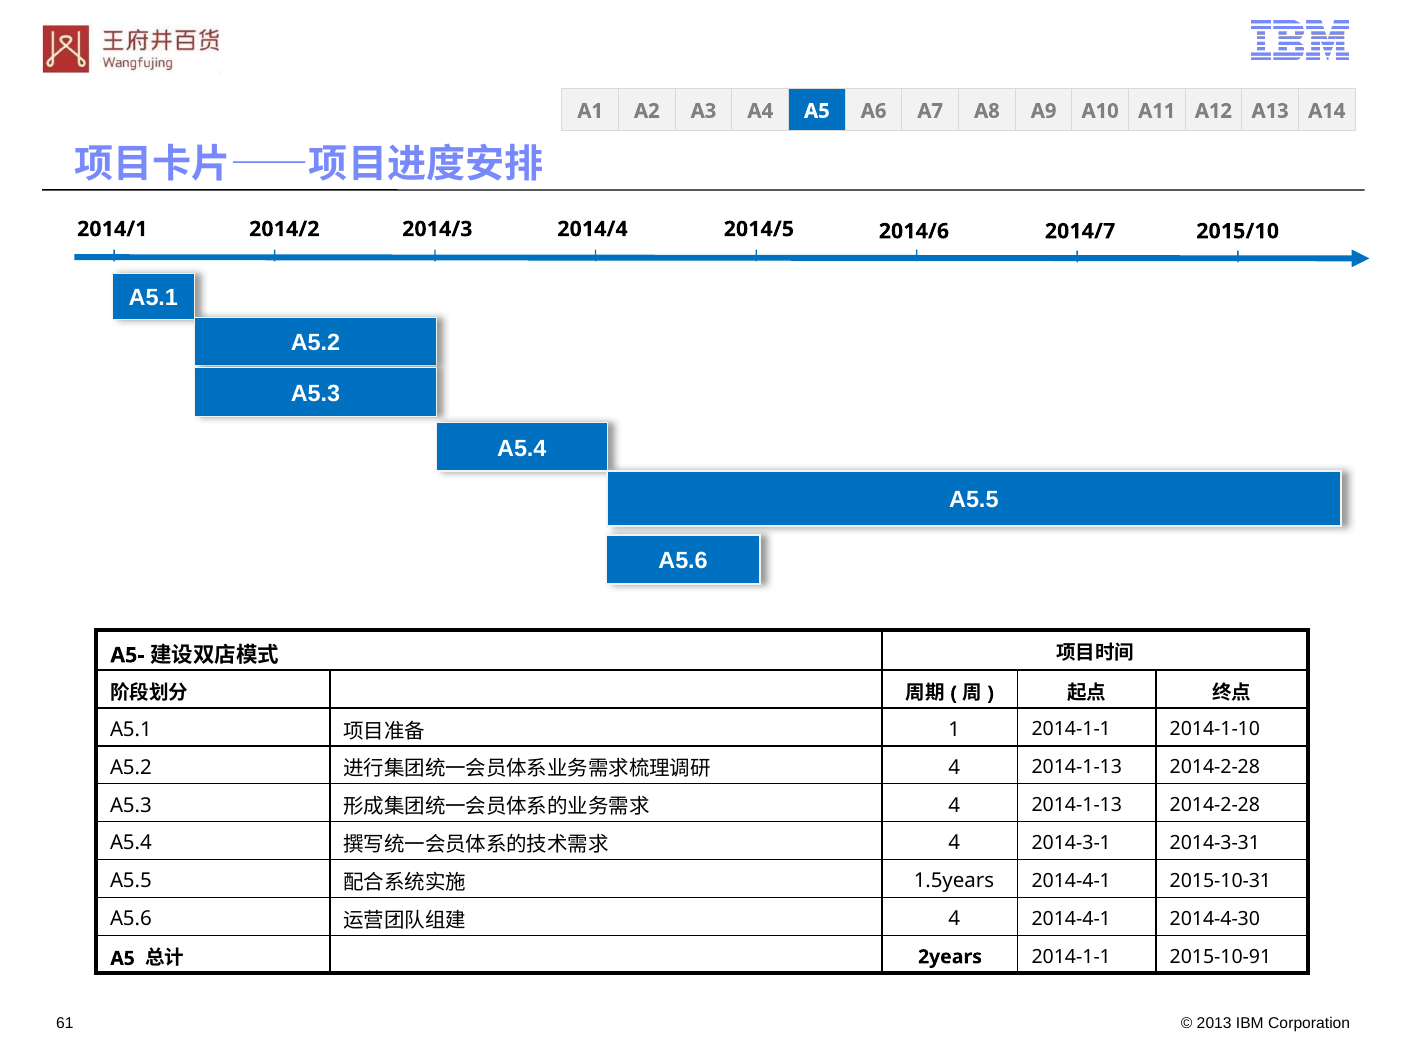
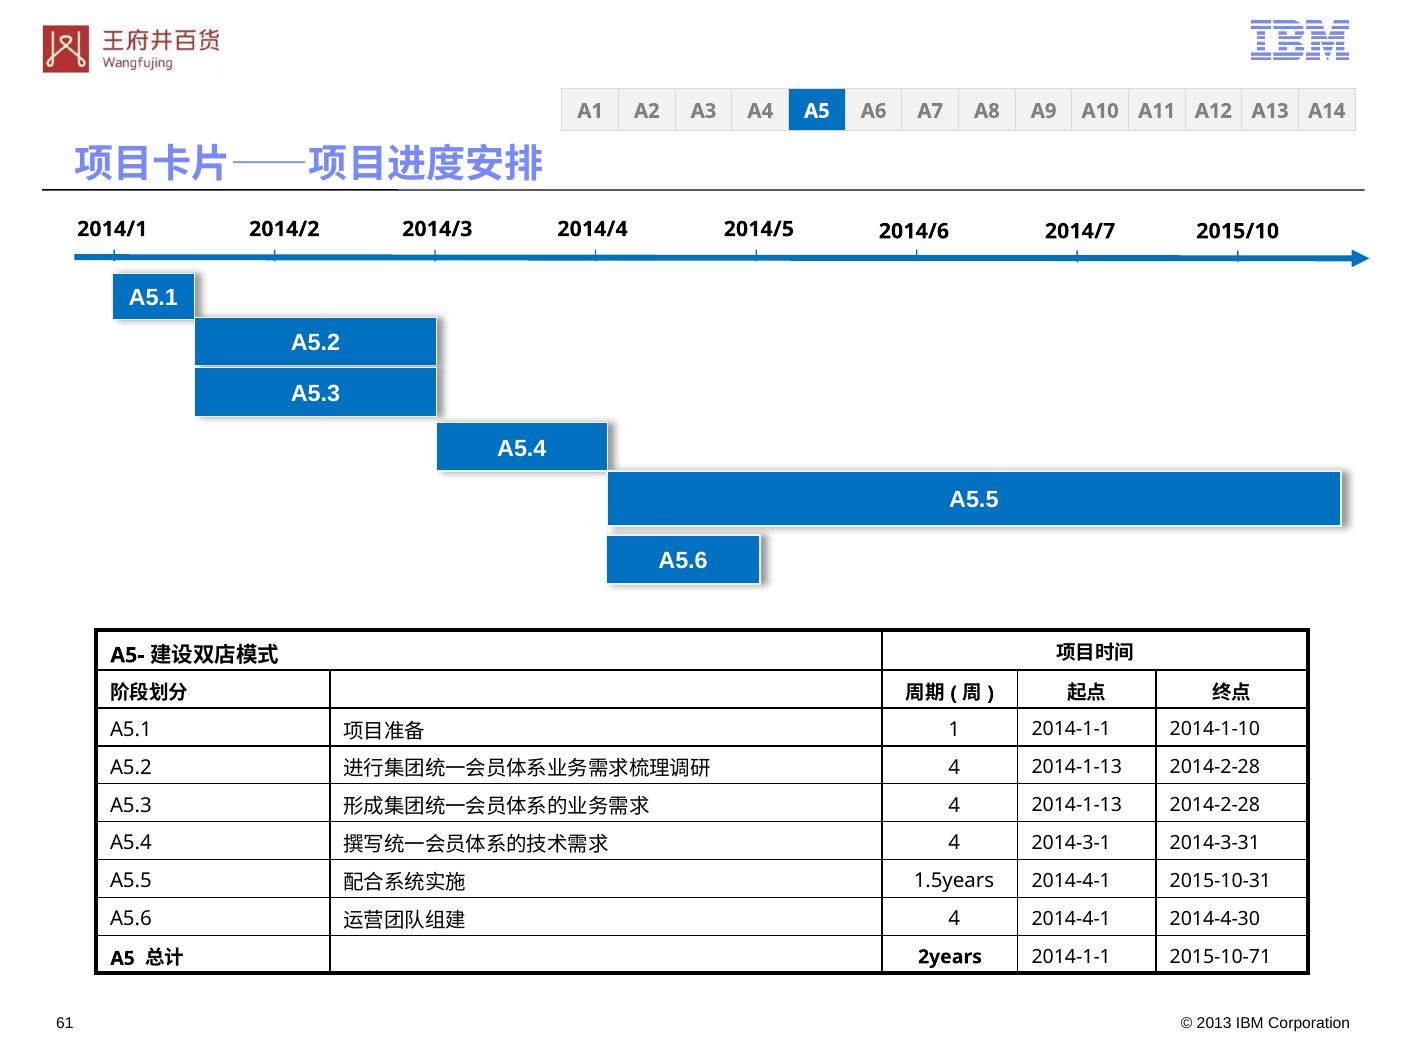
2015-10-91: 2015-10-91 -> 2015-10-71 (1220, 957)
